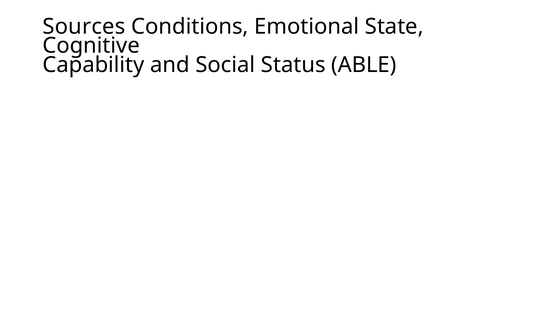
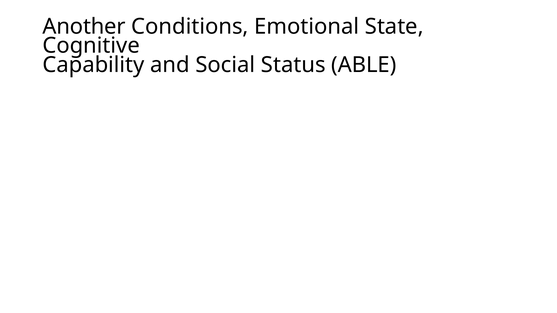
Sources: Sources -> Another (84, 27)
